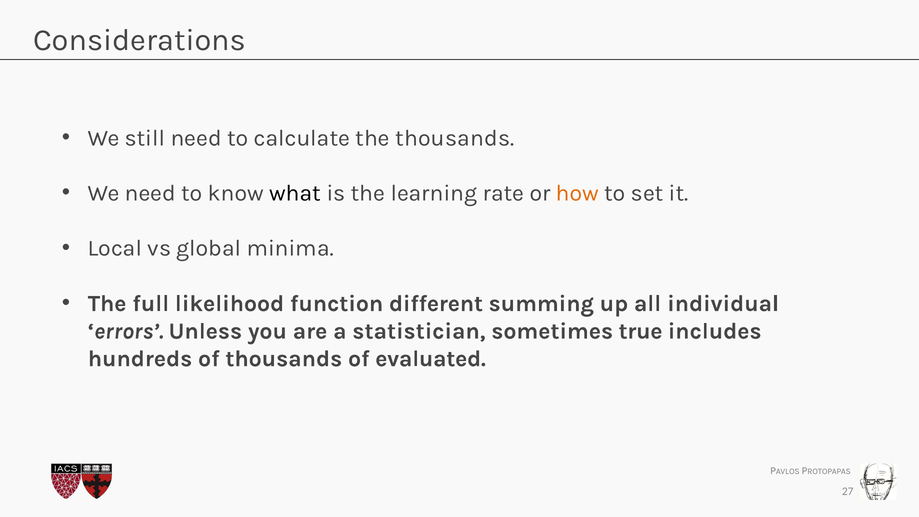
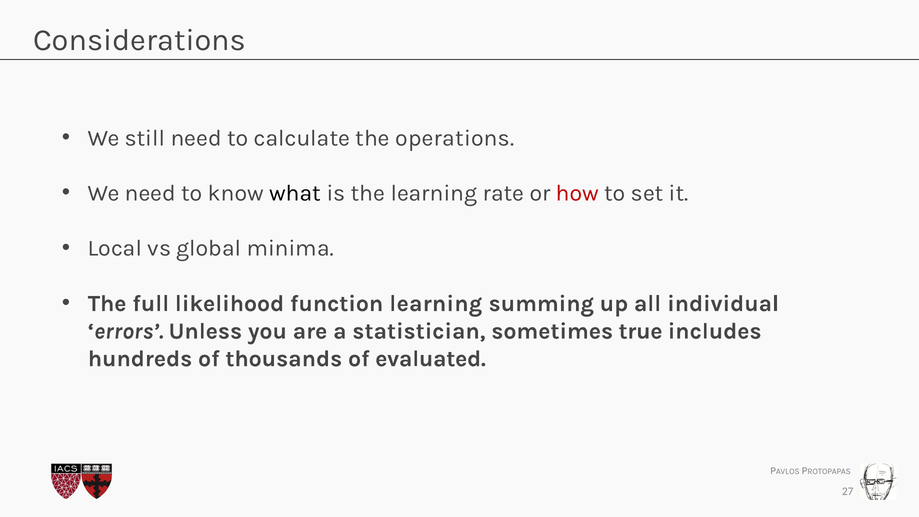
the thousands: thousands -> operations (455, 138)
how colour: orange -> red (577, 193)
function different: different -> learning (436, 303)
